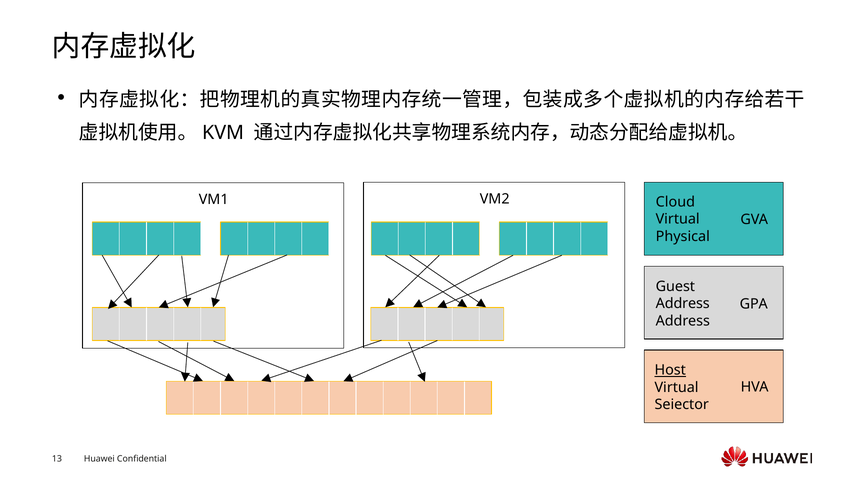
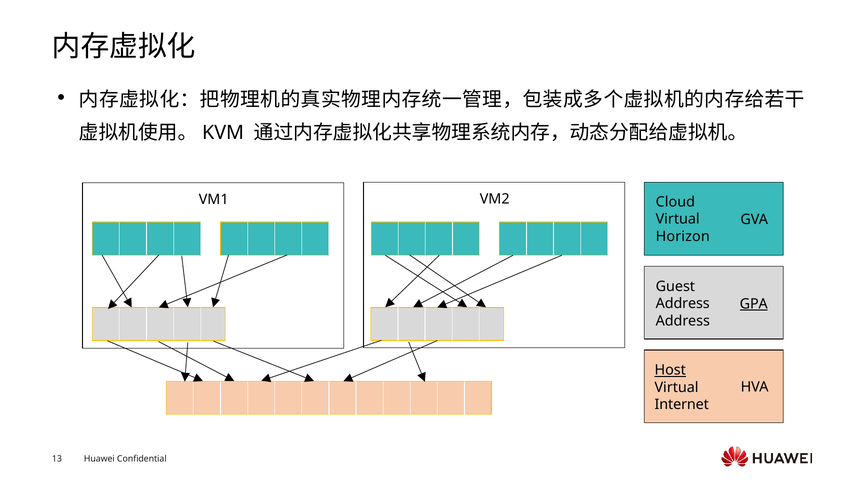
Physical: Physical -> Horizon (683, 236)
GPA underline: none -> present (754, 304)
Seiector: Seiector -> Internet (682, 405)
